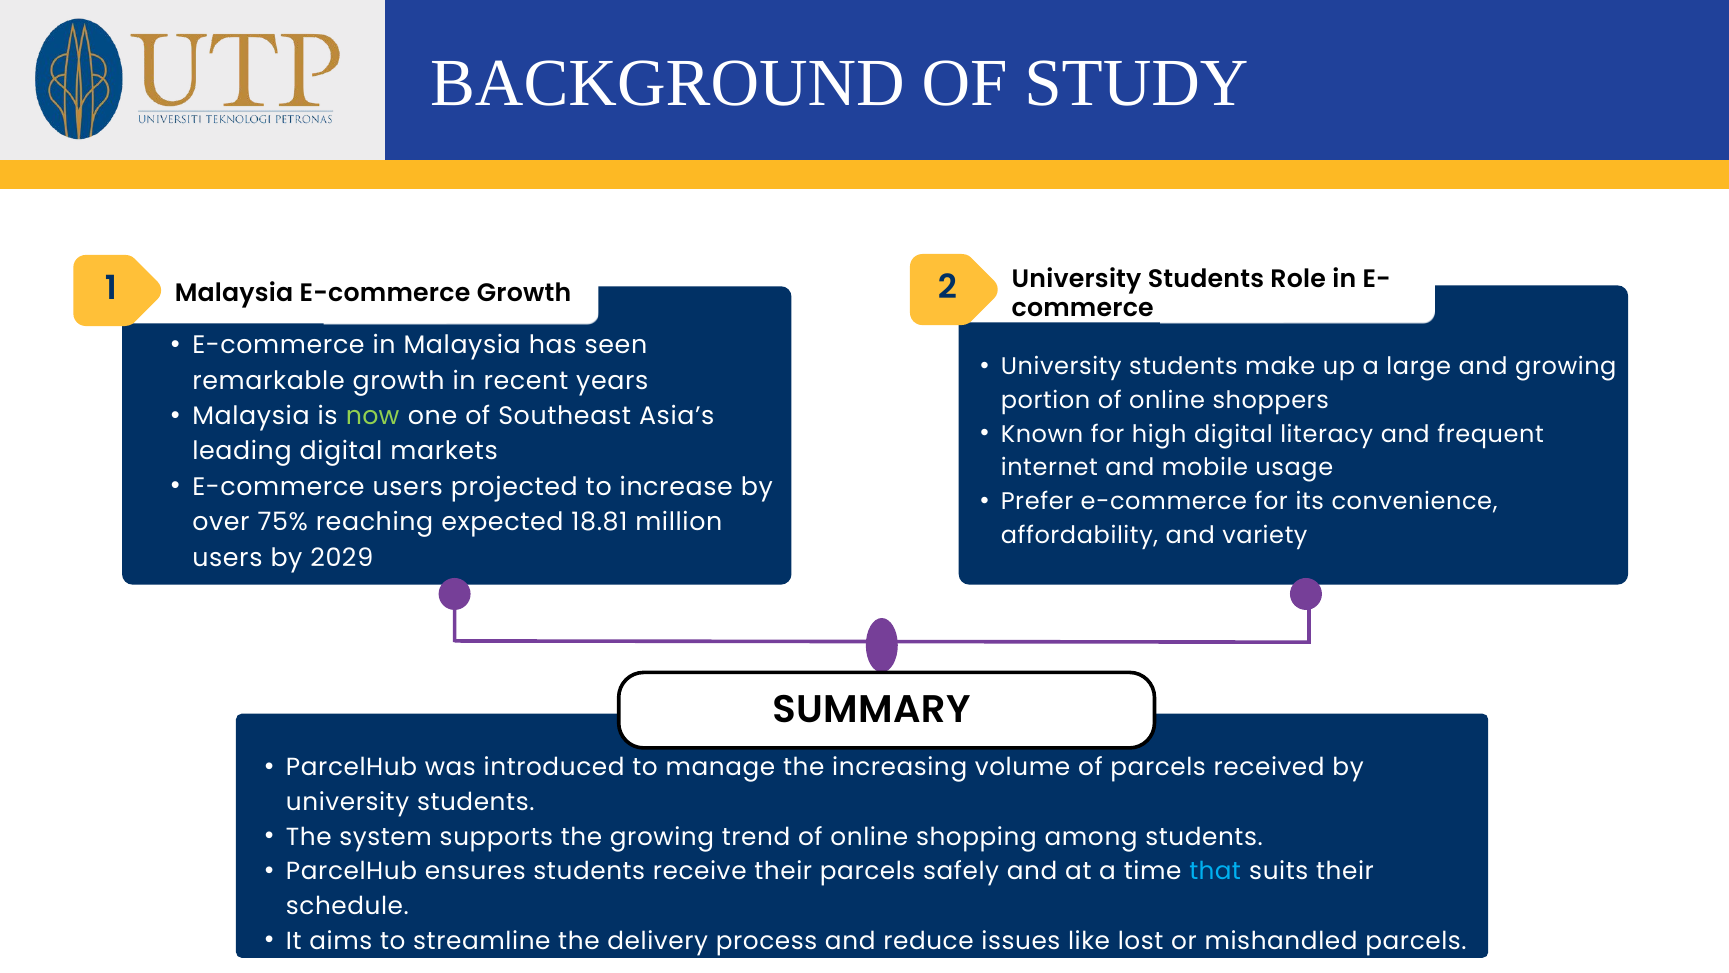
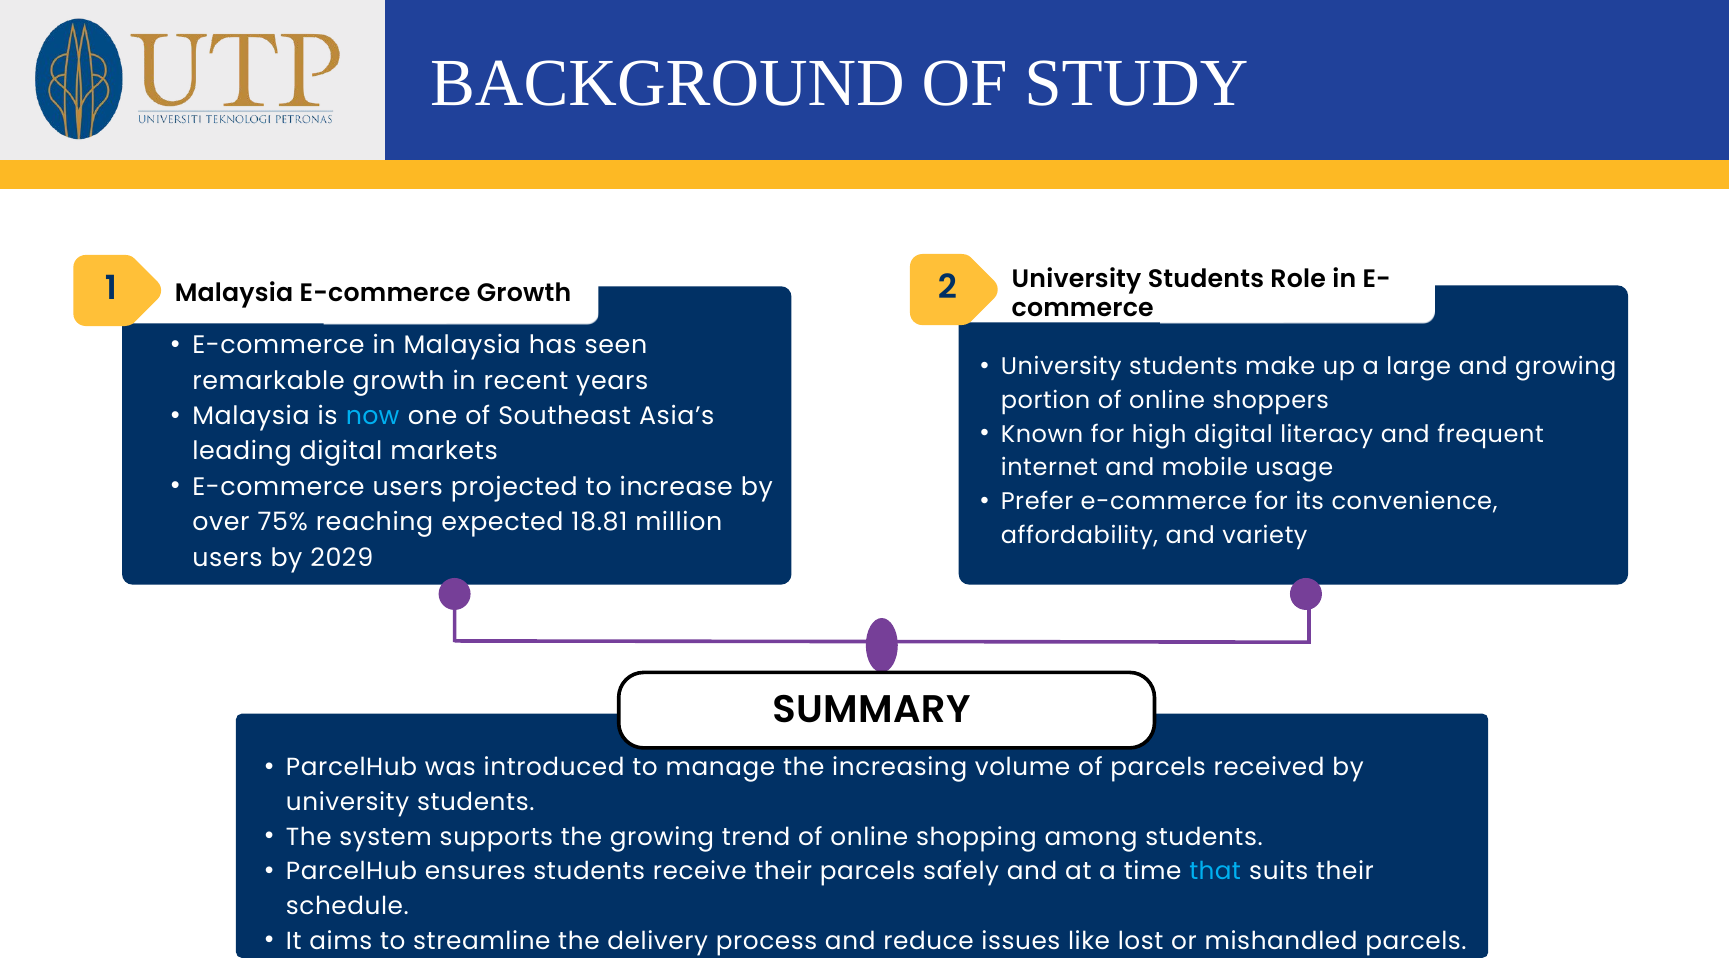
now colour: light green -> light blue (373, 416)
